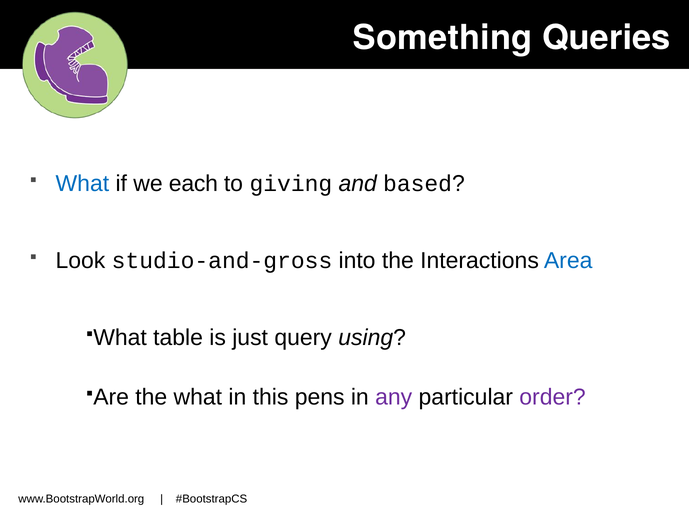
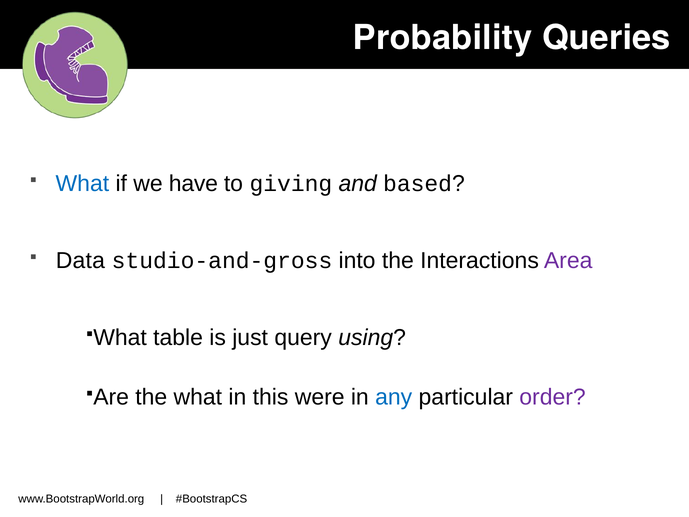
Something: Something -> Probability (443, 38)
each: each -> have (193, 183)
Look: Look -> Data (80, 260)
Area colour: blue -> purple (568, 260)
pens: pens -> were (320, 397)
any colour: purple -> blue (394, 397)
